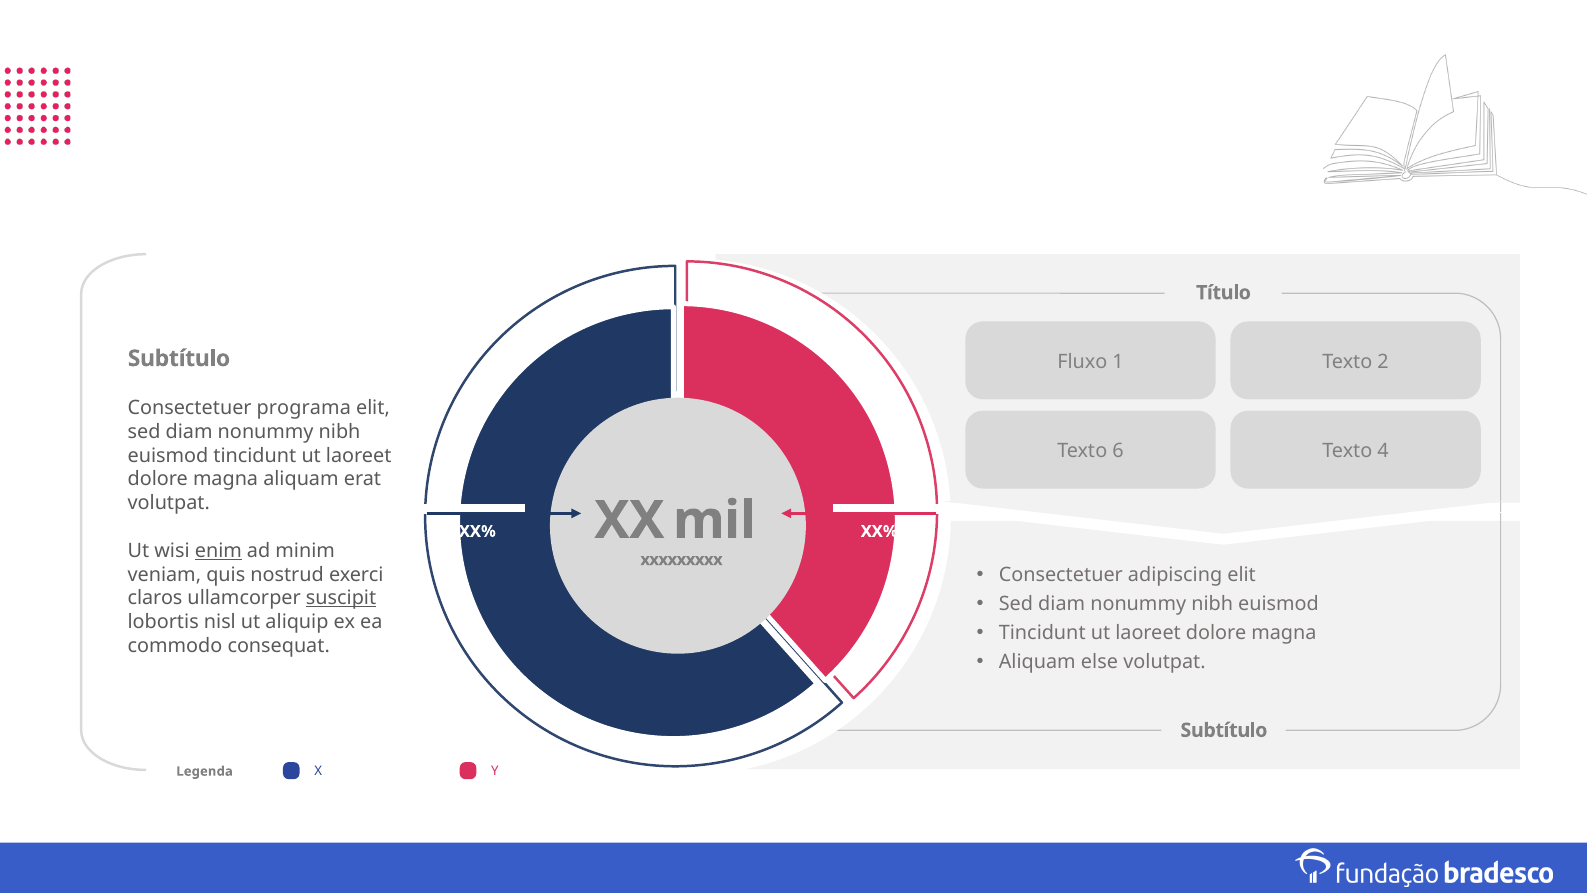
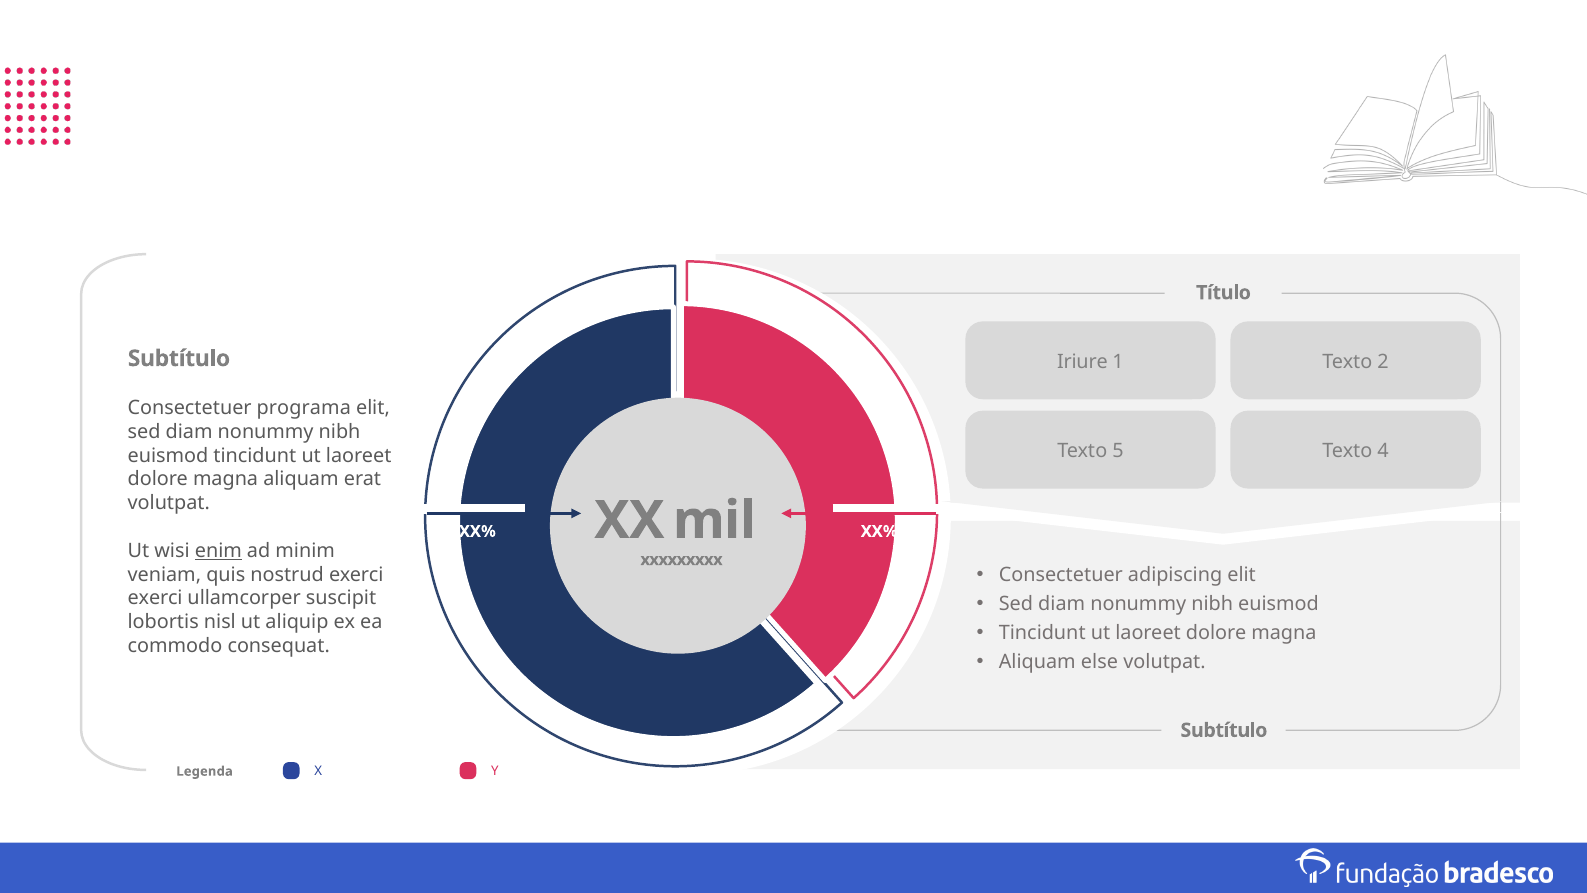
Fluxo: Fluxo -> Iriure (1082, 362)
6: 6 -> 5 (1118, 451)
claros: claros -> exerci (155, 598)
suscipit underline: present -> none (341, 598)
